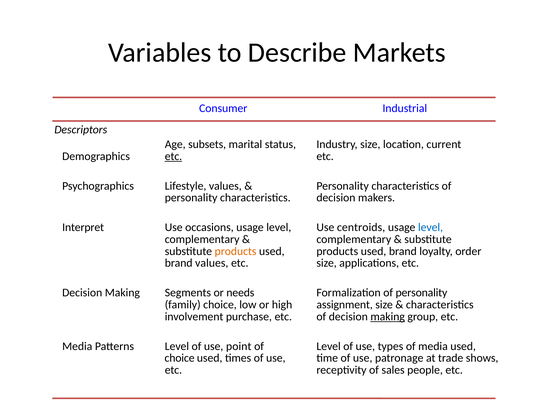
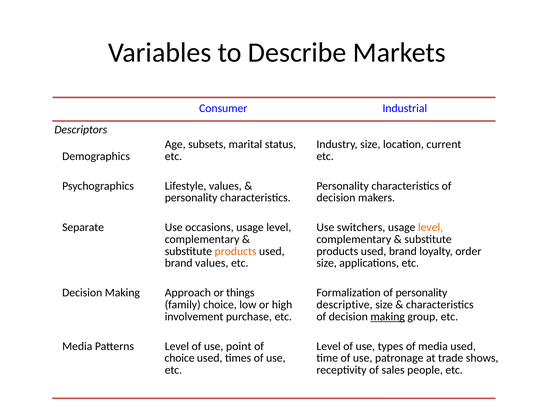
etc underline: present -> none (173, 156)
Interpret: Interpret -> Separate (83, 227)
centroids: centroids -> switchers (361, 227)
level colour: blue -> orange (431, 227)
Segments: Segments -> Approach (188, 293)
needs: needs -> things (240, 293)
assignment: assignment -> descriptive (345, 305)
